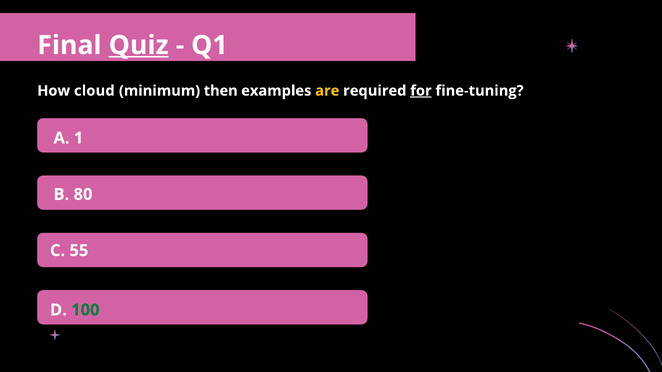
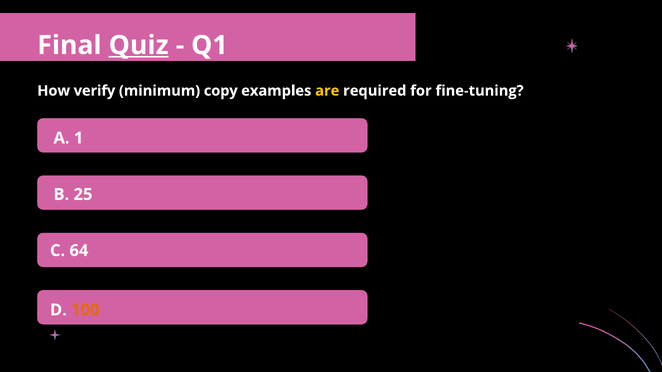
cloud: cloud -> verify (94, 91)
then: then -> copy (221, 91)
for underline: present -> none (421, 91)
80: 80 -> 25 (83, 195)
55: 55 -> 64 (79, 251)
100 colour: green -> orange (85, 310)
